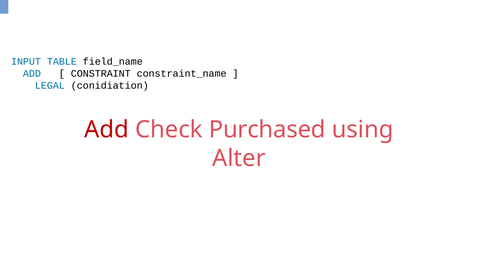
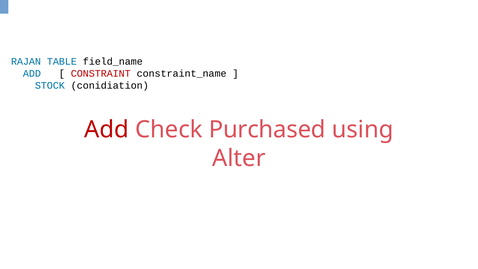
INPUT: INPUT -> RAJAN (26, 62)
CONSTRAINT colour: black -> red (101, 73)
LEGAL: LEGAL -> STOCK (50, 85)
